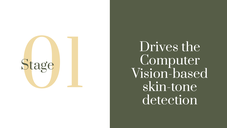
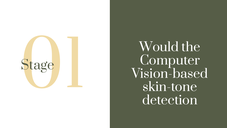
Drives: Drives -> Would (159, 47)
